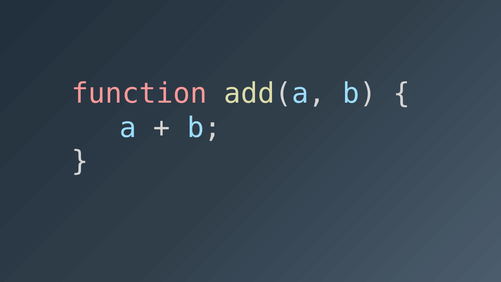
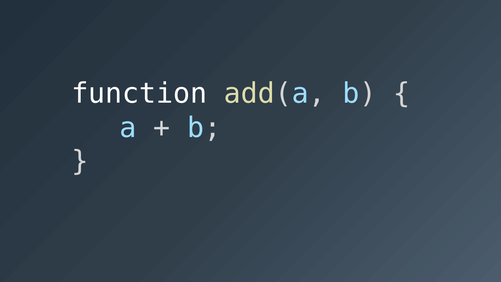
function colour: pink -> white (139, 93)
